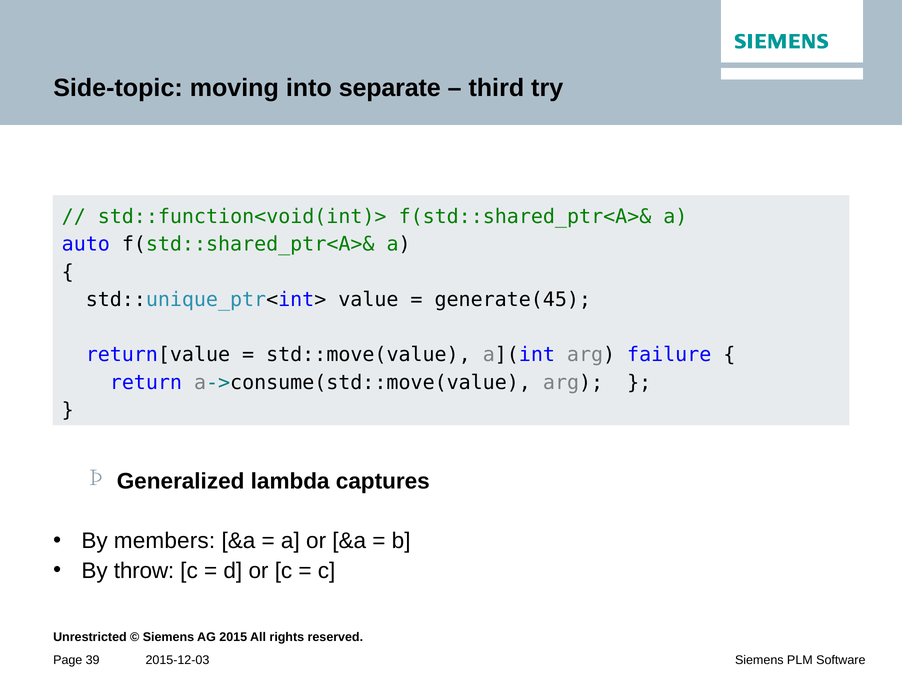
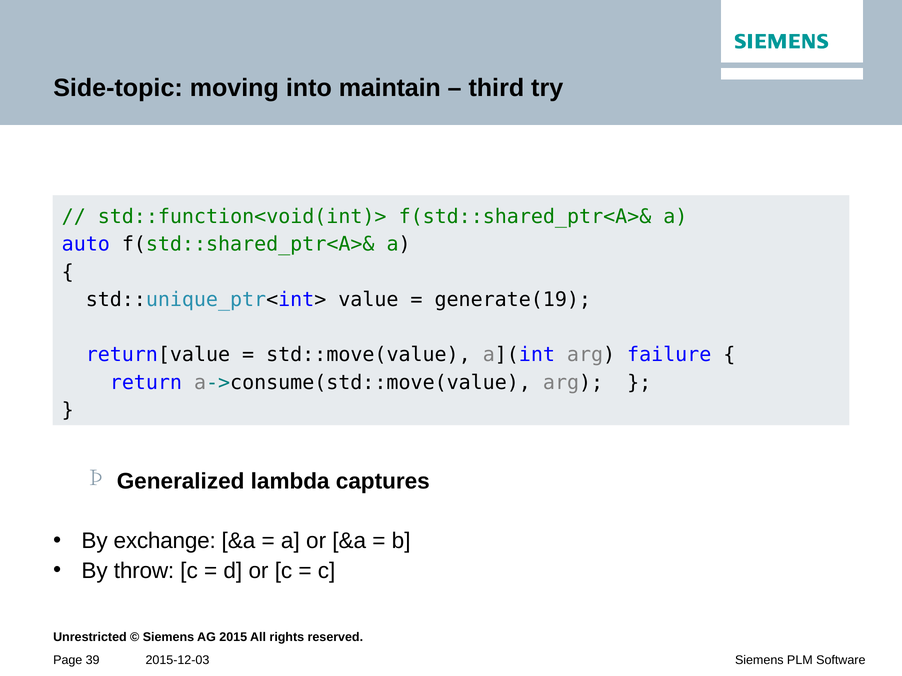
separate: separate -> maintain (390, 88)
generate(45: generate(45 -> generate(19 (513, 300)
members: members -> exchange (165, 541)
